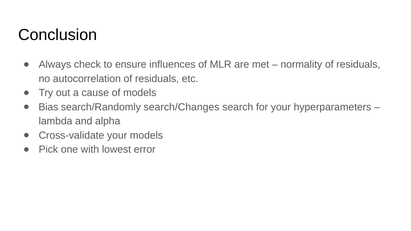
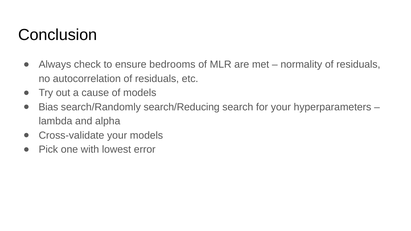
influences: influences -> bedrooms (172, 65)
search/Changes: search/Changes -> search/Reducing (182, 107)
